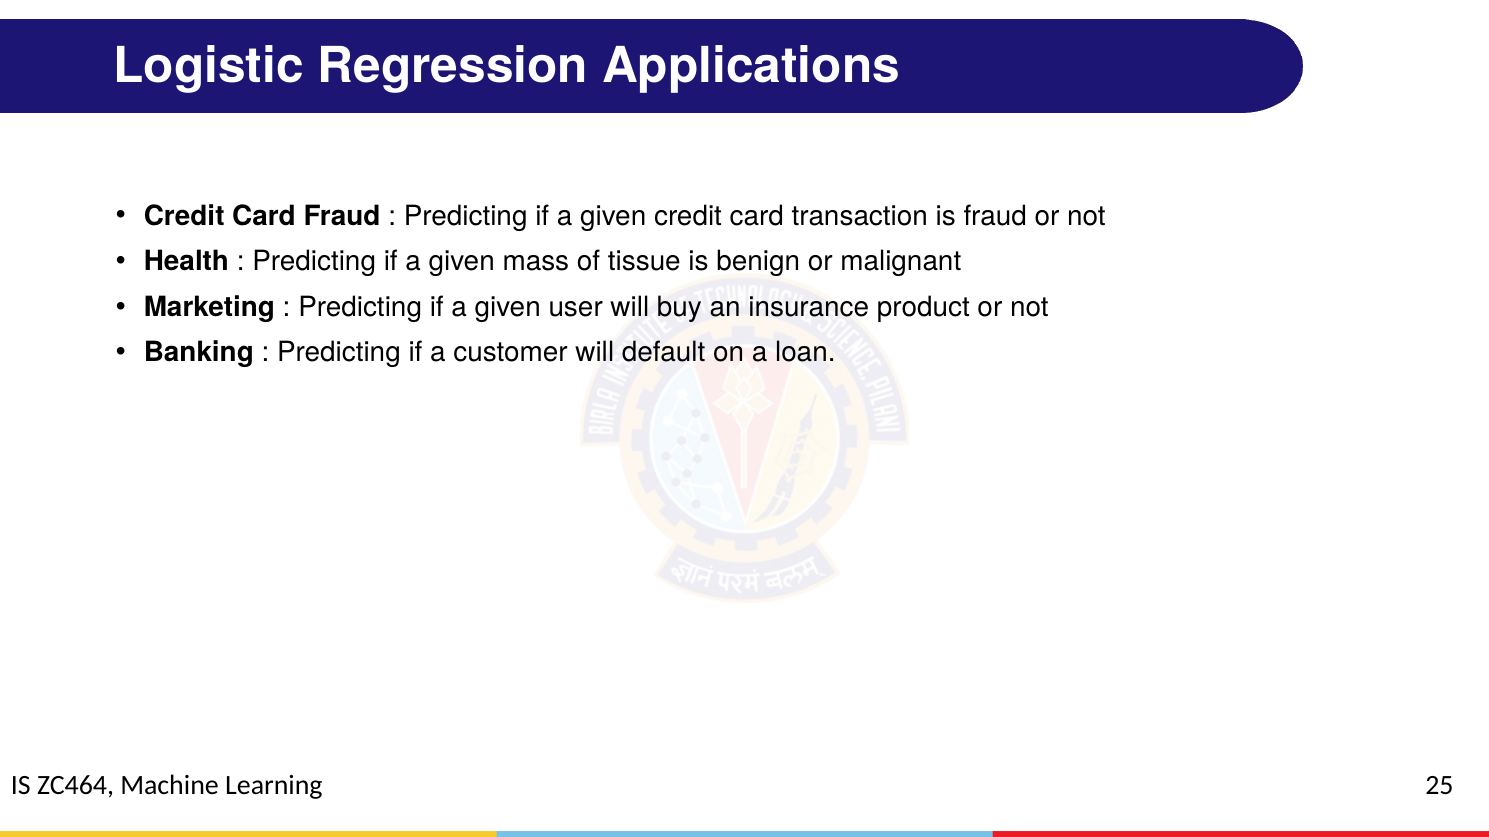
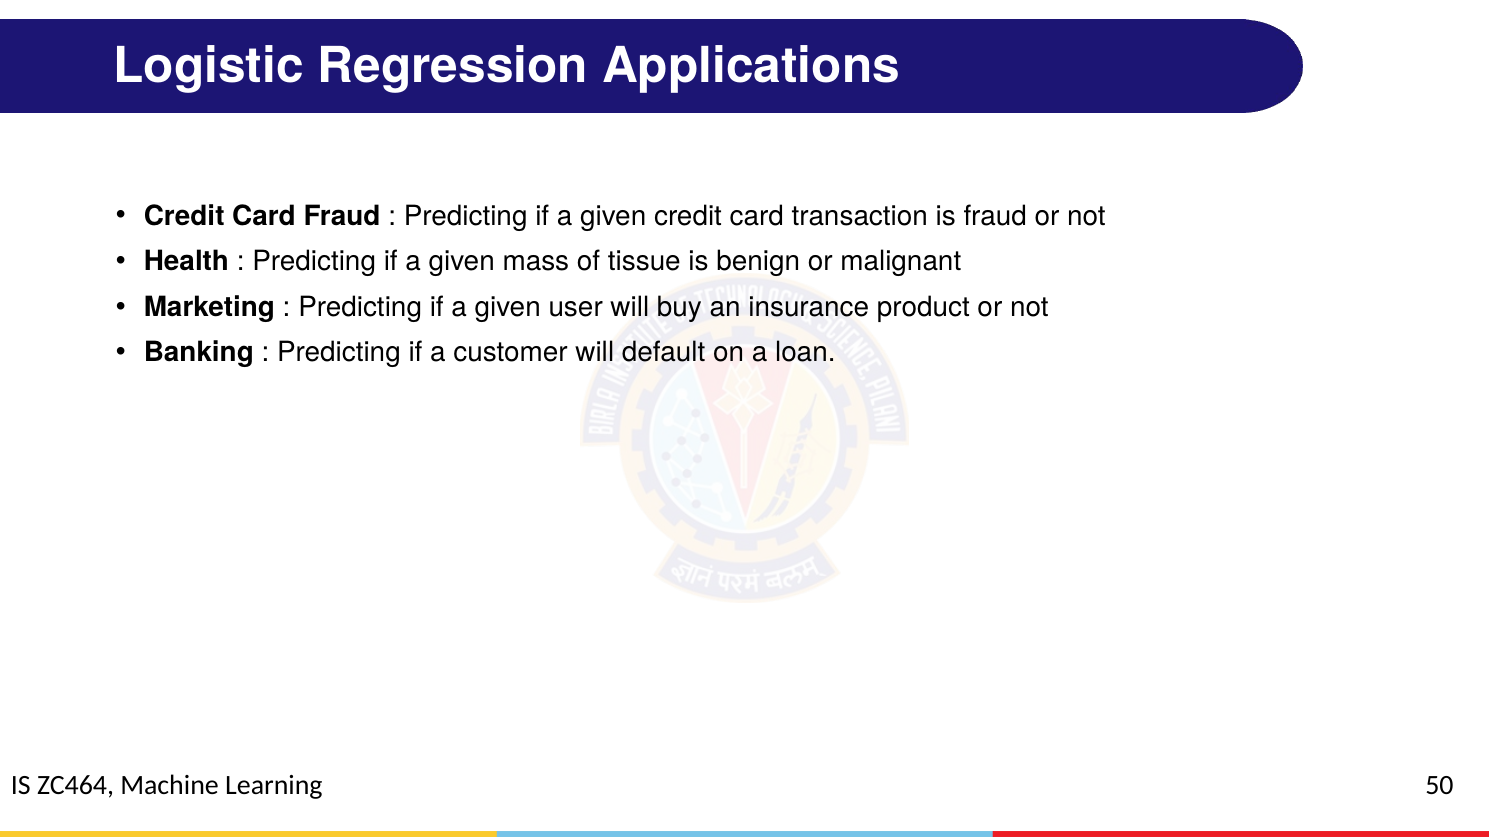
25: 25 -> 50 (1439, 786)
